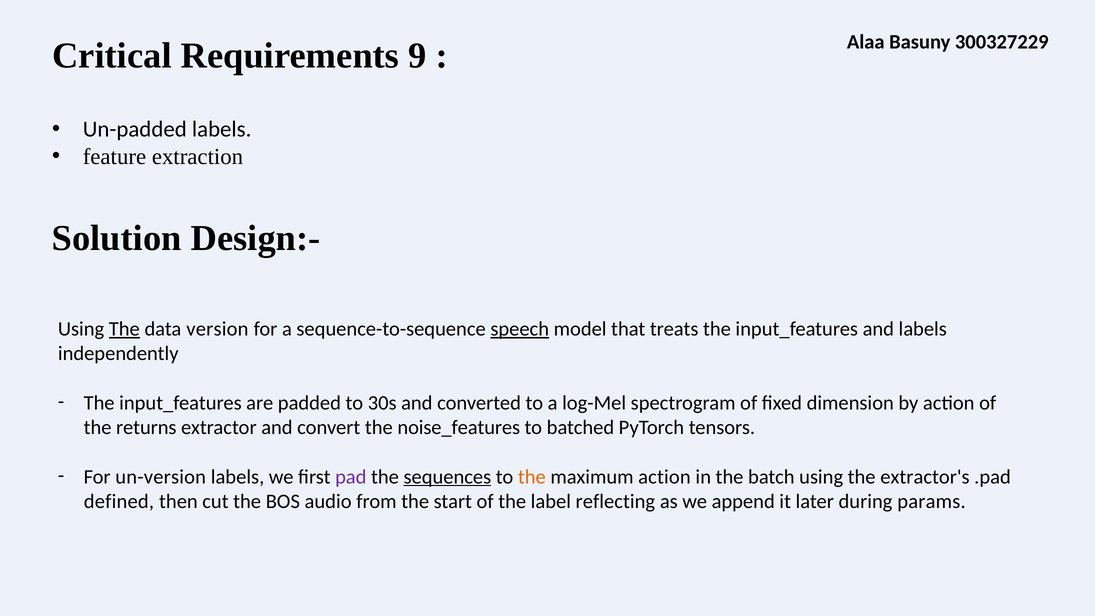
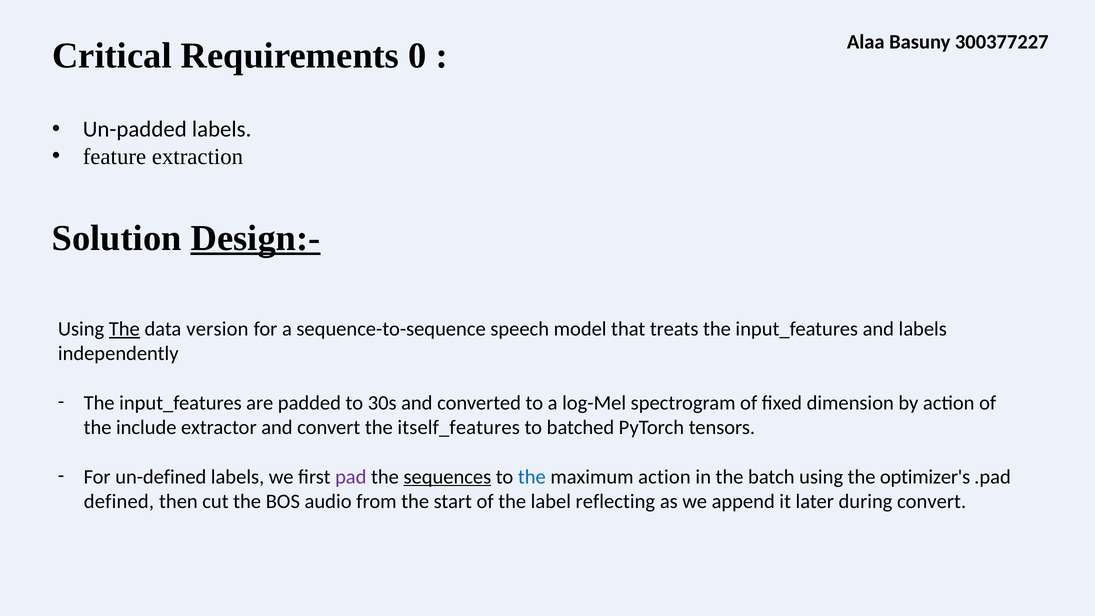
300327229: 300327229 -> 300377227 (1002, 42)
9: 9 -> 0 (417, 56)
Design:- underline: none -> present (256, 238)
speech underline: present -> none (520, 329)
returns: returns -> include (146, 427)
noise_features: noise_features -> itself_features (459, 427)
un-version: un-version -> un-defined (161, 477)
the colour: orange -> blue (532, 477)
extractor's: extractor's -> optimizer's (925, 477)
during params: params -> convert (932, 501)
